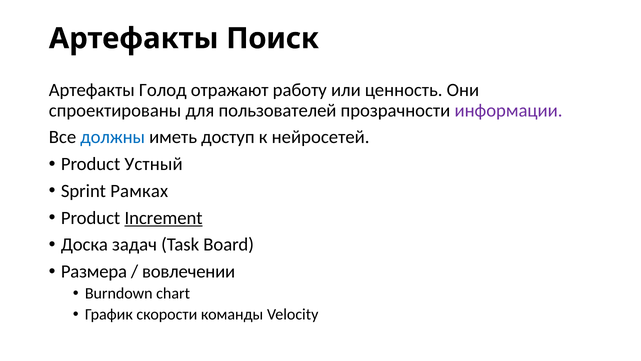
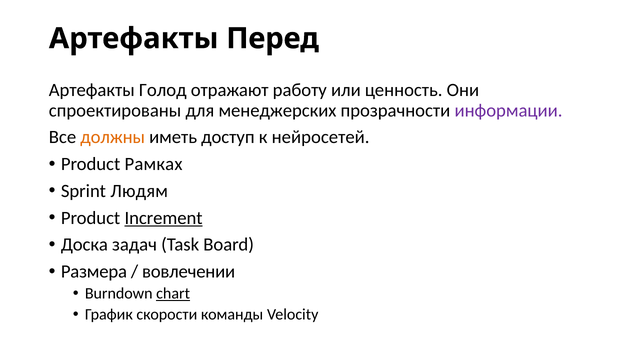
Поиск: Поиск -> Перед (273, 38)
пользователей: пользователей -> менеджерских (277, 110)
должны colour: blue -> orange (113, 137)
Устный: Устный -> Рамках (154, 164)
Рамках: Рамках -> Людям (139, 191)
chart underline: none -> present (173, 293)
